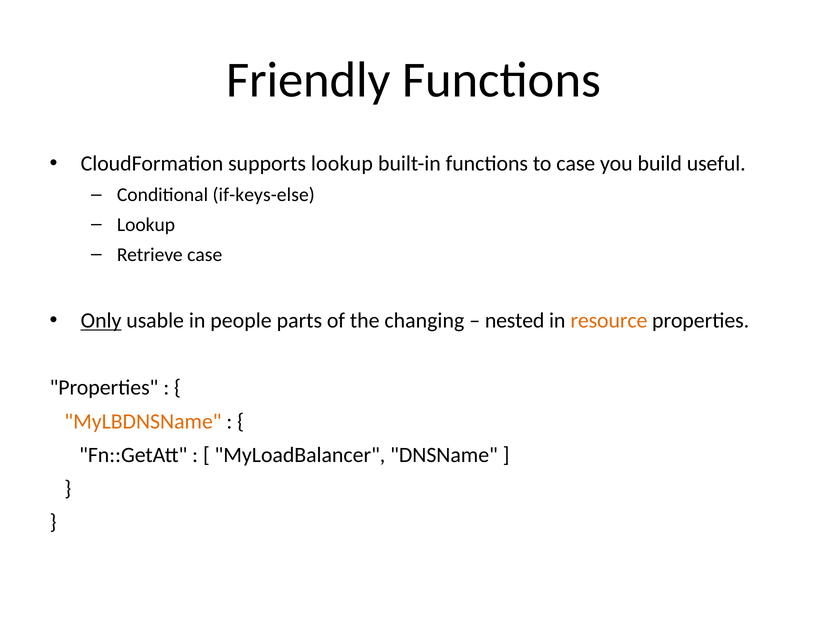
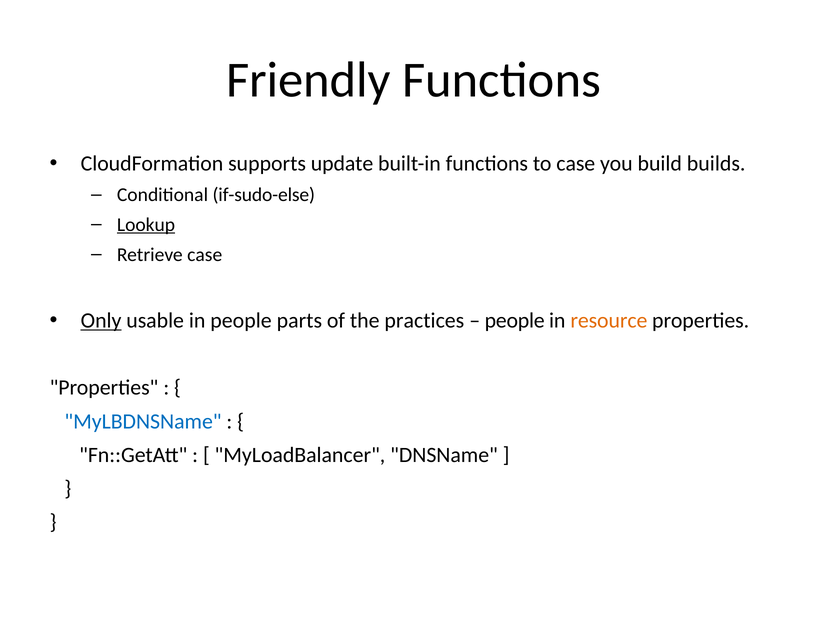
supports lookup: lookup -> update (342, 164)
useful: useful -> builds (716, 164)
if-keys-else: if-keys-else -> if-sudo-else (264, 195)
Lookup underline: none -> present (146, 225)
changing: changing -> practices (424, 321)
nested: nested -> people (515, 321)
MyLBDNSName colour: orange -> blue (143, 421)
